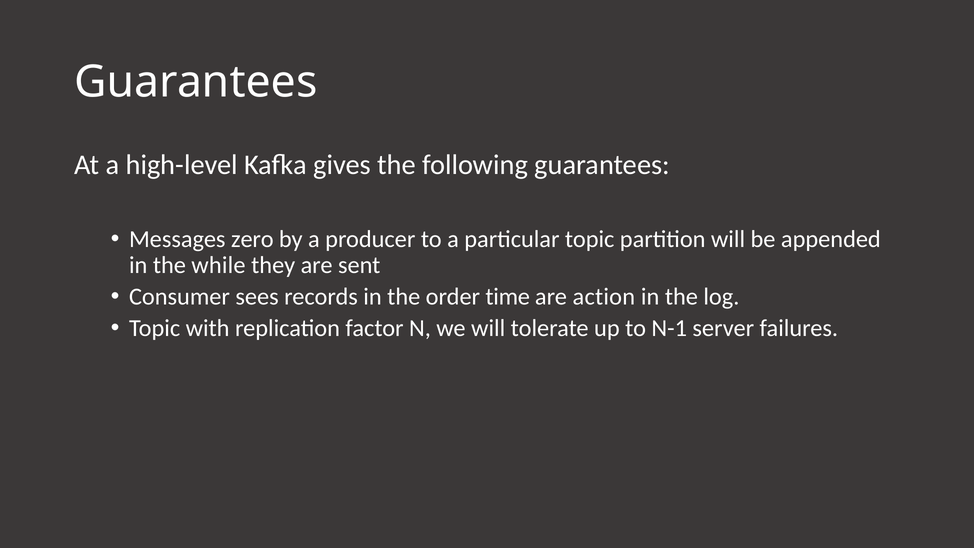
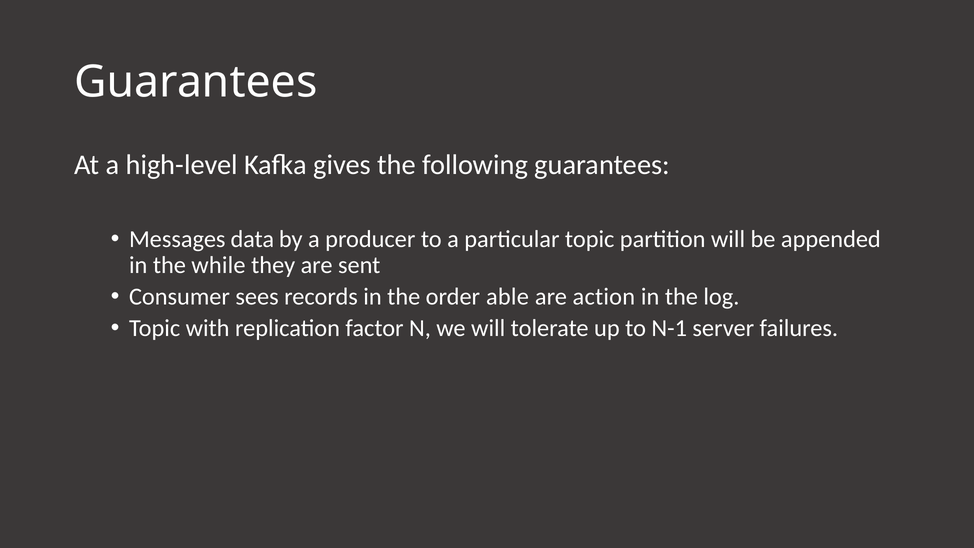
zero: zero -> data (252, 239)
time: time -> able (507, 297)
